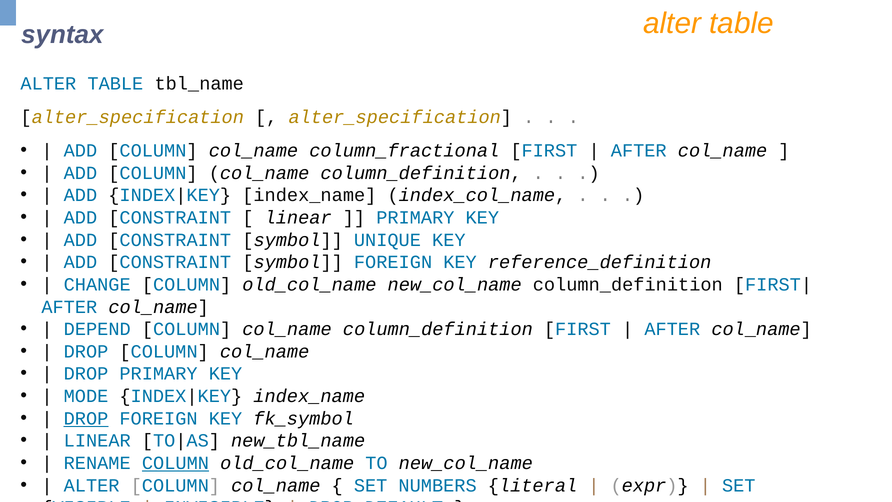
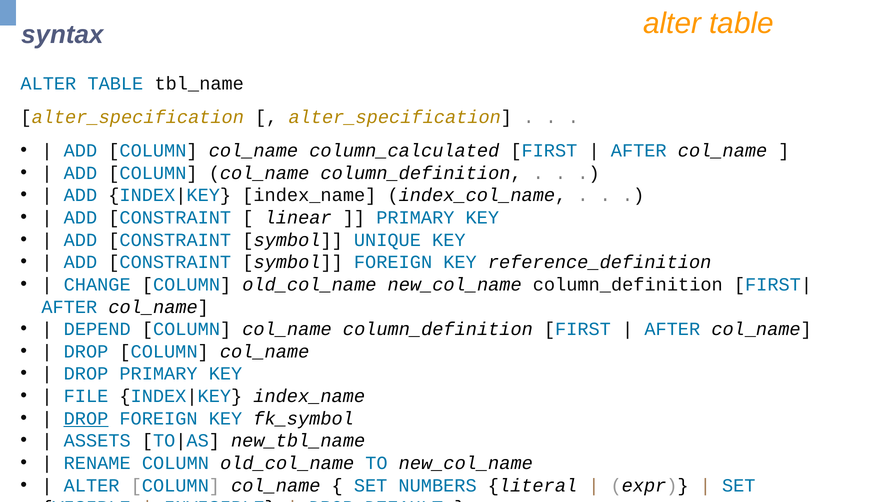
column_fractional: column_fractional -> column_calculated (404, 151)
MODE: MODE -> FILE (86, 396)
LINEAR: LINEAR -> ASSETS (97, 441)
COLUMN underline: present -> none (175, 463)
